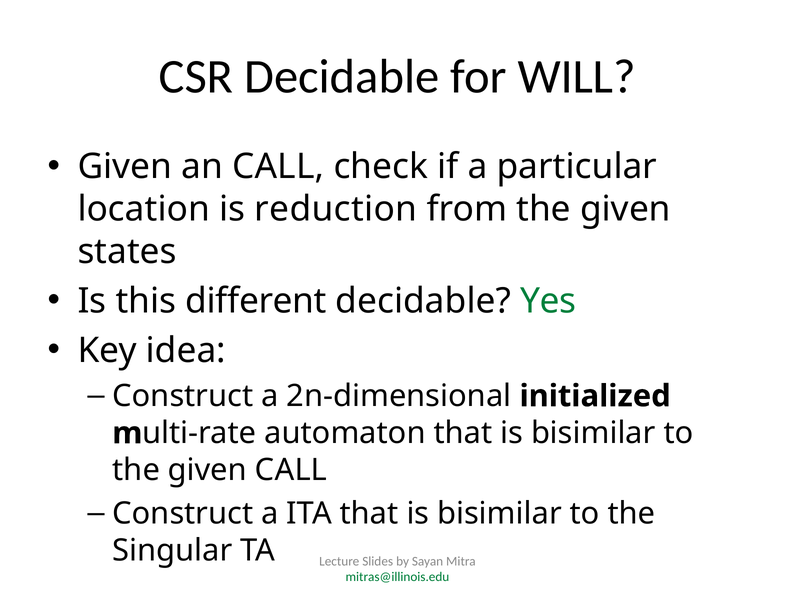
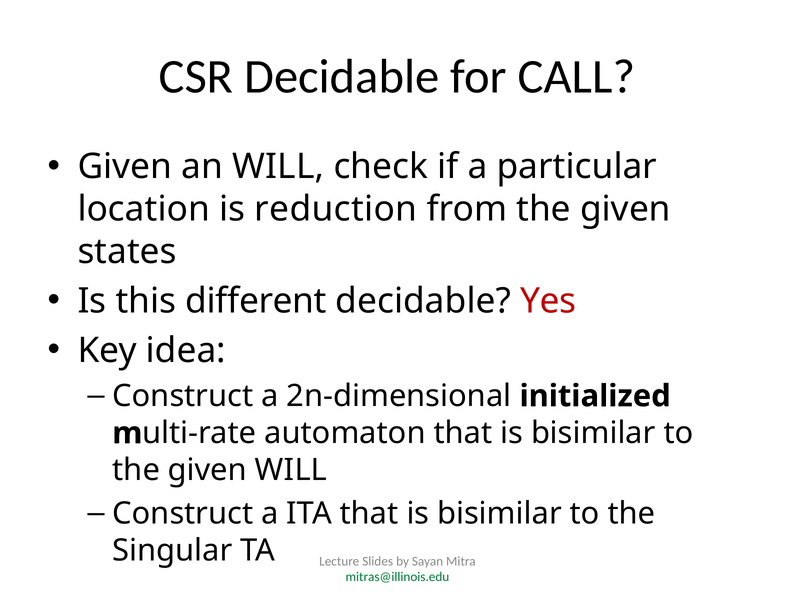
WILL: WILL -> CALL (577, 77)
an CALL: CALL -> WILL (278, 167)
Yes colour: green -> red (548, 301)
given CALL: CALL -> WILL (291, 470)
